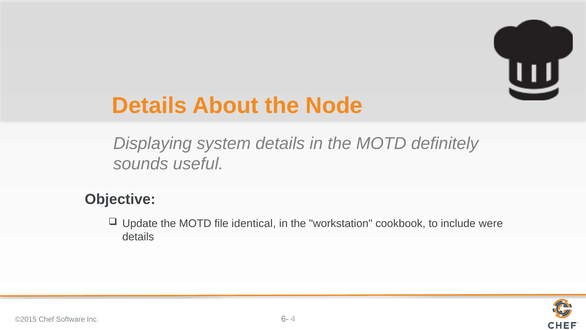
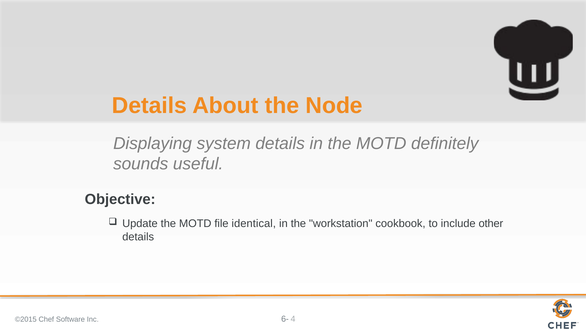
were: were -> other (491, 223)
